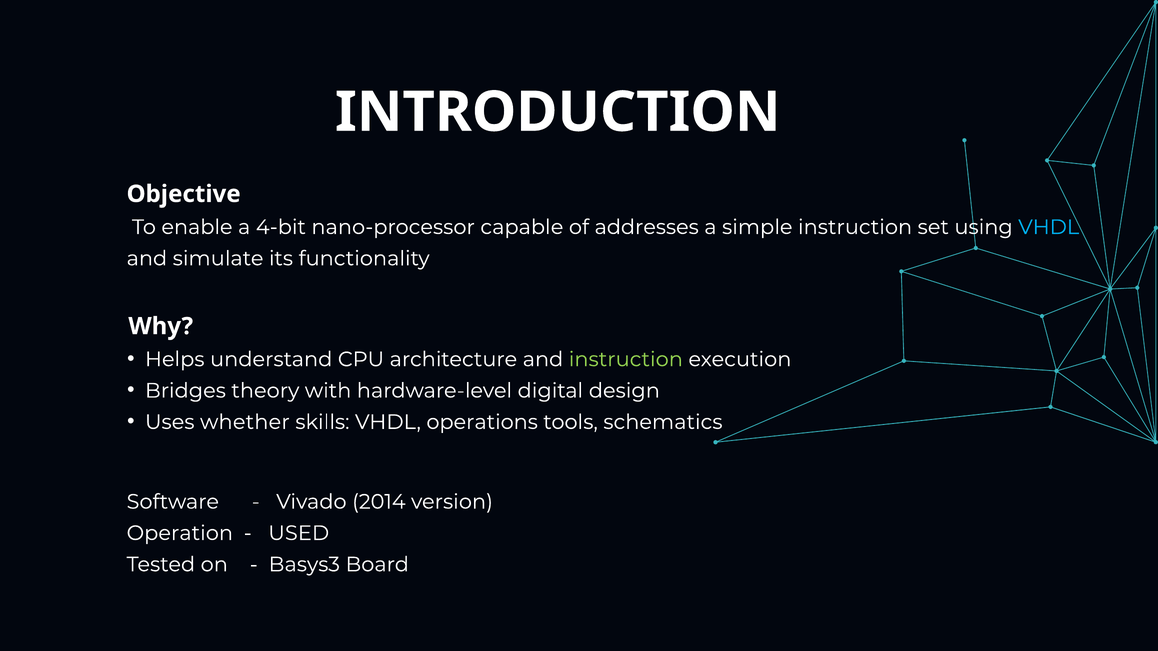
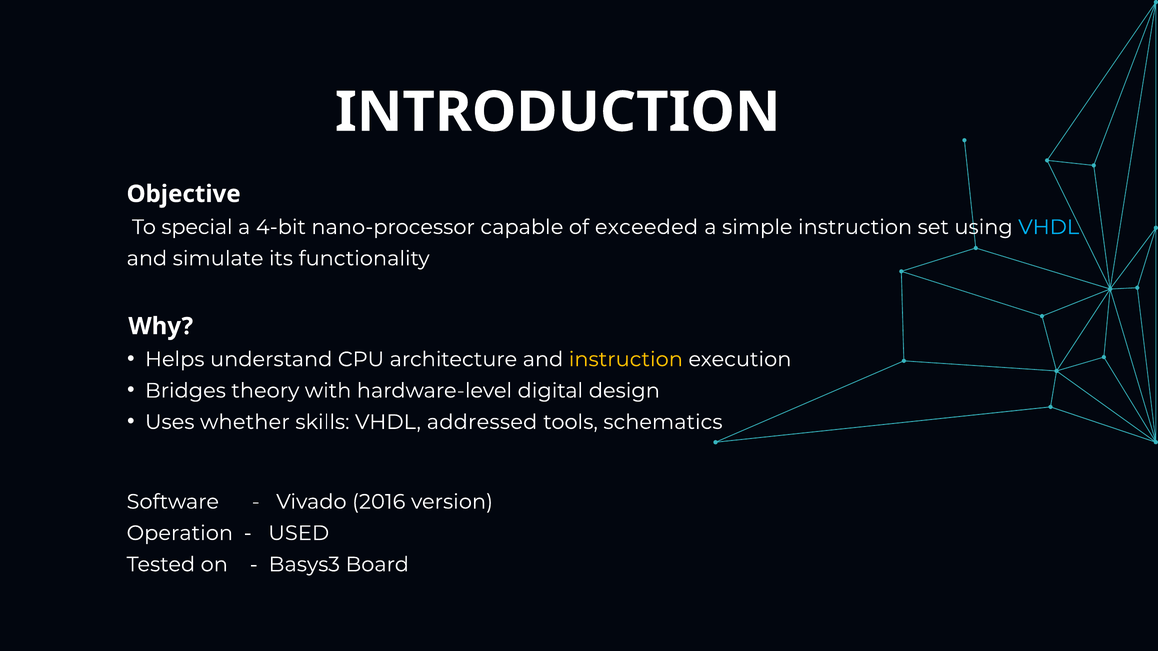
enable: enable -> special (197, 227)
addresses: addresses -> exceeded (647, 227)
instruction colour: light green -> yellow (626, 360)
operations: operations -> addressed (482, 422)
2014: 2014 -> 2016 (379, 502)
